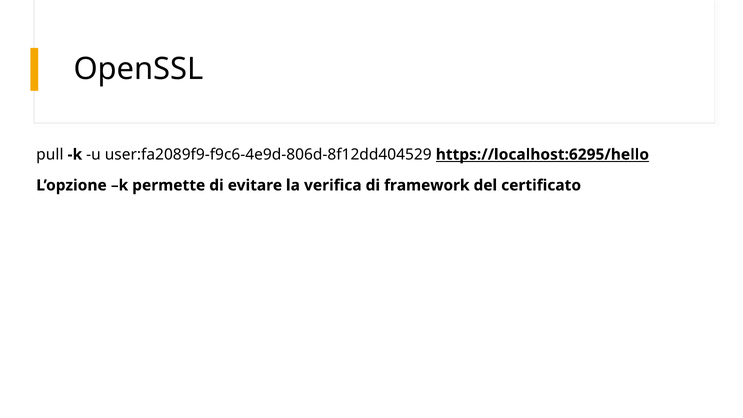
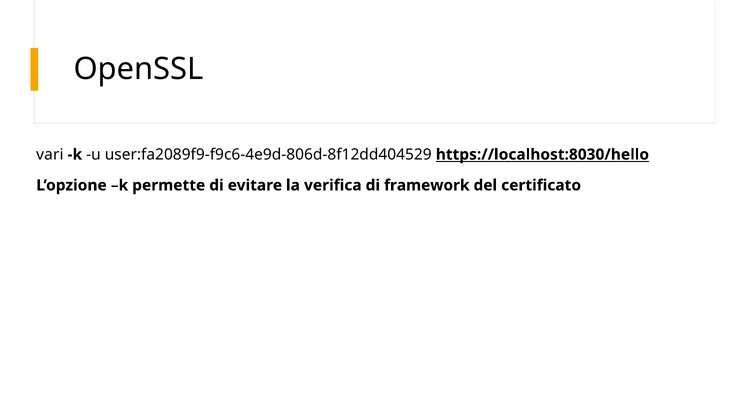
pull: pull -> vari (50, 155)
https://localhost:6295/hello: https://localhost:6295/hello -> https://localhost:8030/hello (542, 155)
